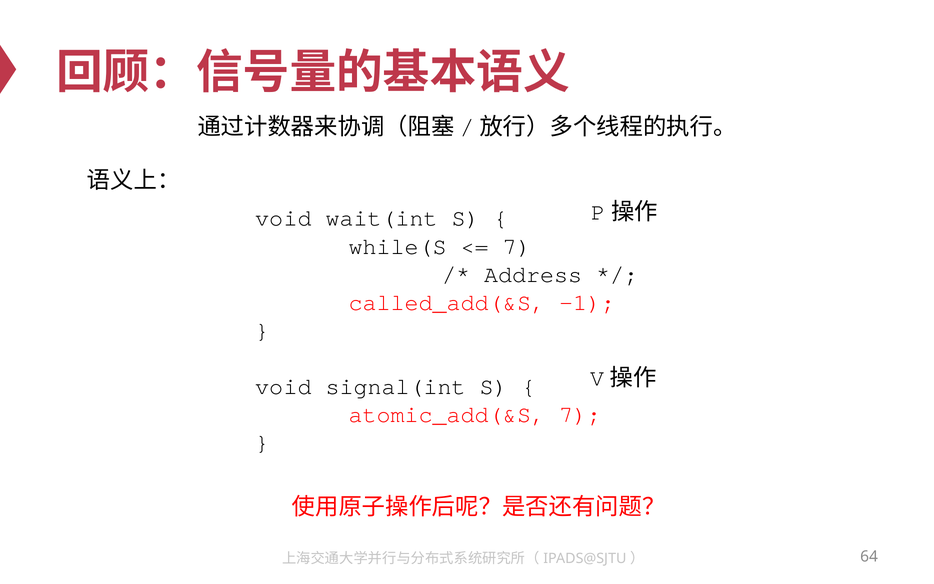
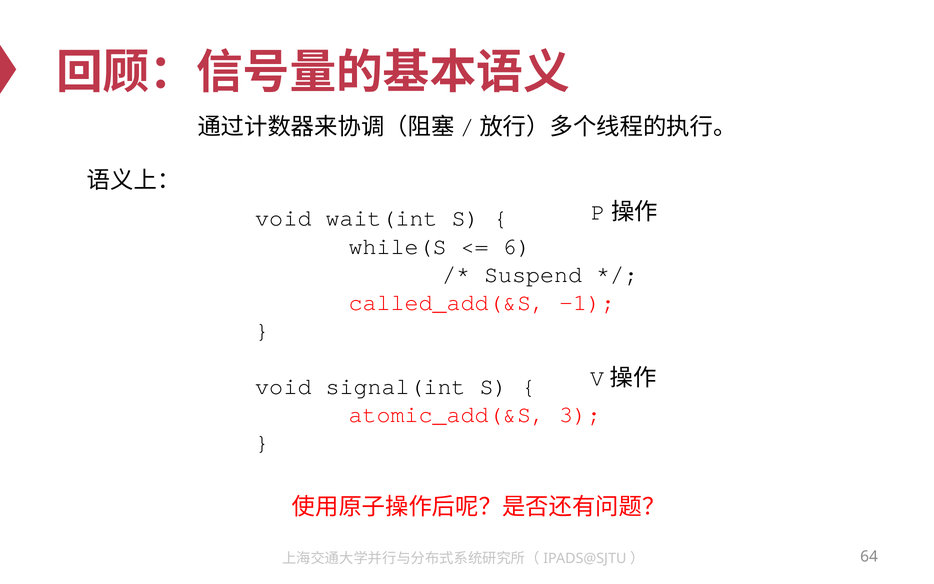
7: 7 -> 6 (517, 246)
Address: Address -> Suspend (533, 274)
atomic_add(&S 7: 7 -> 3 (580, 414)
